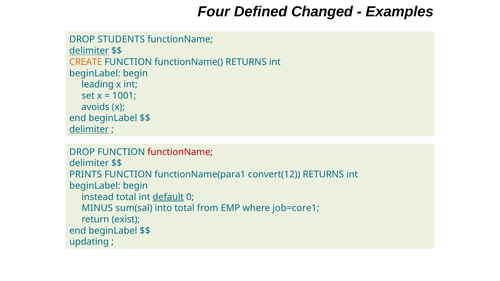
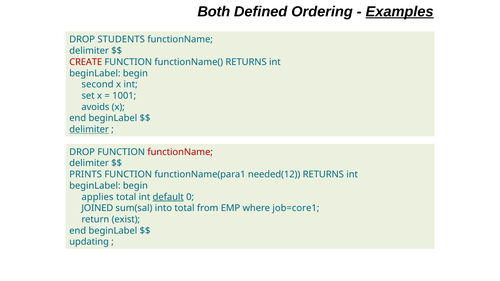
Four: Four -> Both (214, 12)
Changed: Changed -> Ordering (322, 12)
Examples underline: none -> present (400, 12)
delimiter underline: present -> none (89, 51)
CREATE colour: orange -> red (86, 62)
leading: leading -> second (98, 85)
convert(12: convert(12 -> needed(12 (274, 175)
instead: instead -> applies (98, 197)
MINUS: MINUS -> JOINED (97, 208)
